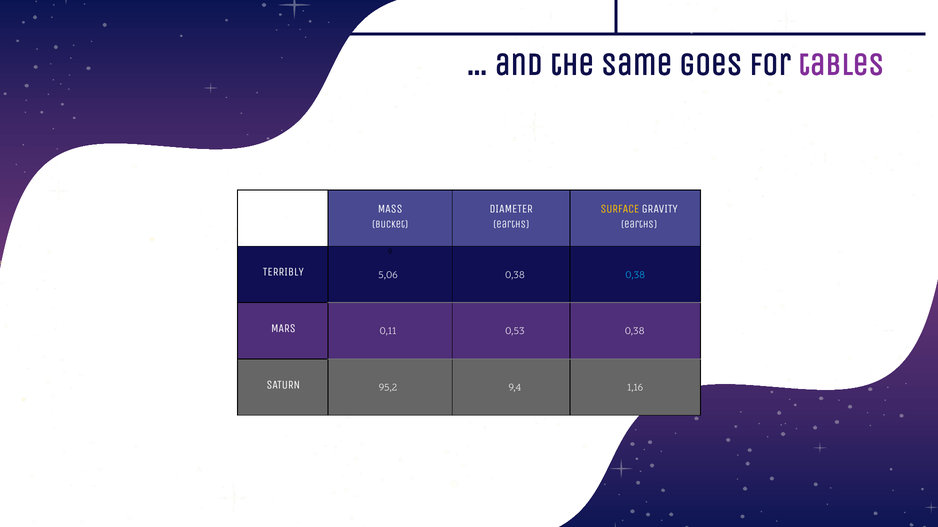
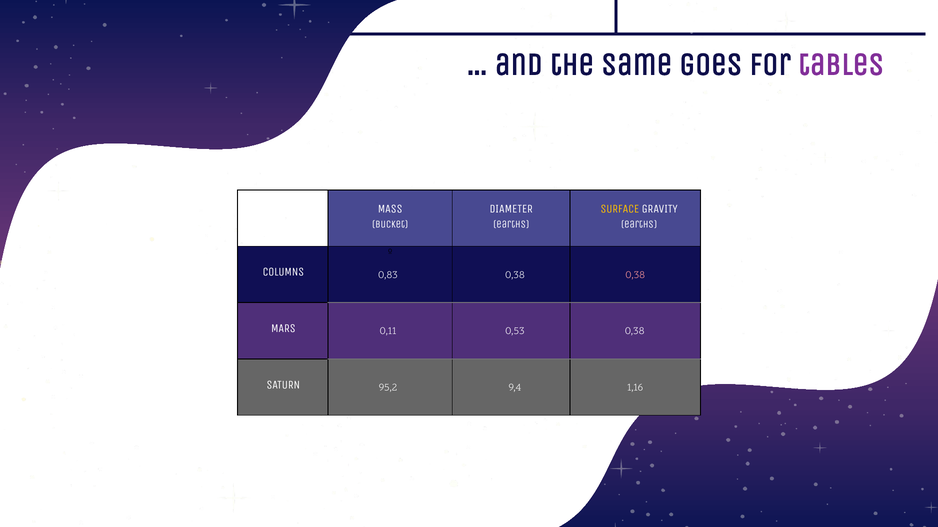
TERRIBLY: TERRIBLY -> COLUMNS (283, 272)
5,06: 5,06 -> 0,83 (388, 275)
0,38 colour: light blue -> pink (635, 275)
